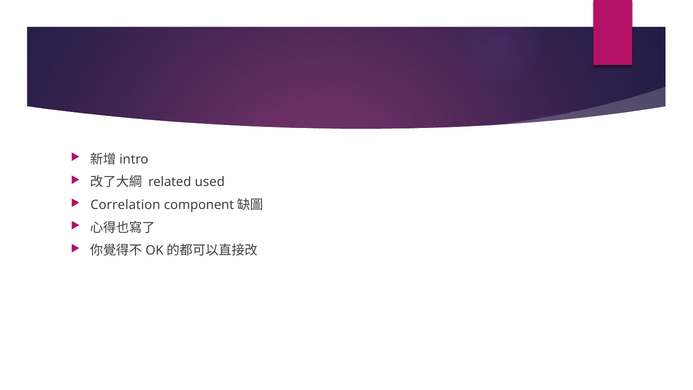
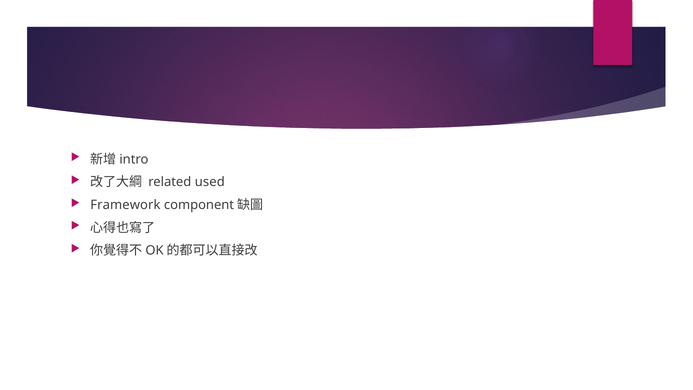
Correlation: Correlation -> Framework (125, 205)
